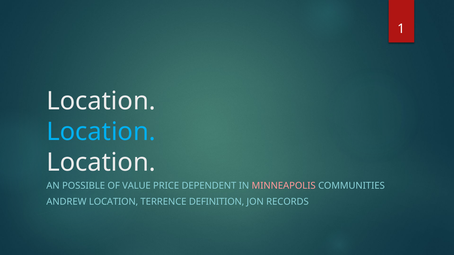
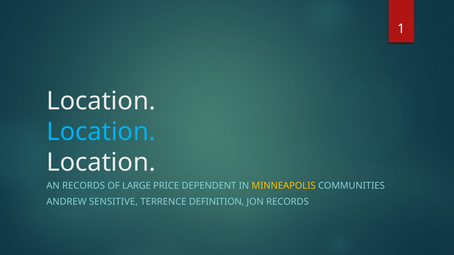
AN POSSIBLE: POSSIBLE -> RECORDS (84, 186)
VALUE: VALUE -> LARGE (136, 186)
MINNEAPOLIS colour: pink -> yellow (284, 186)
ANDREW LOCATION: LOCATION -> SENSITIVE (113, 202)
